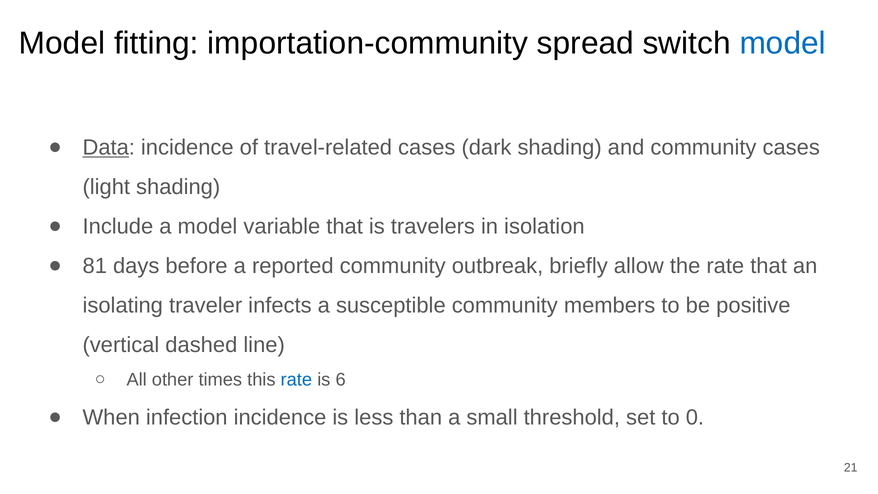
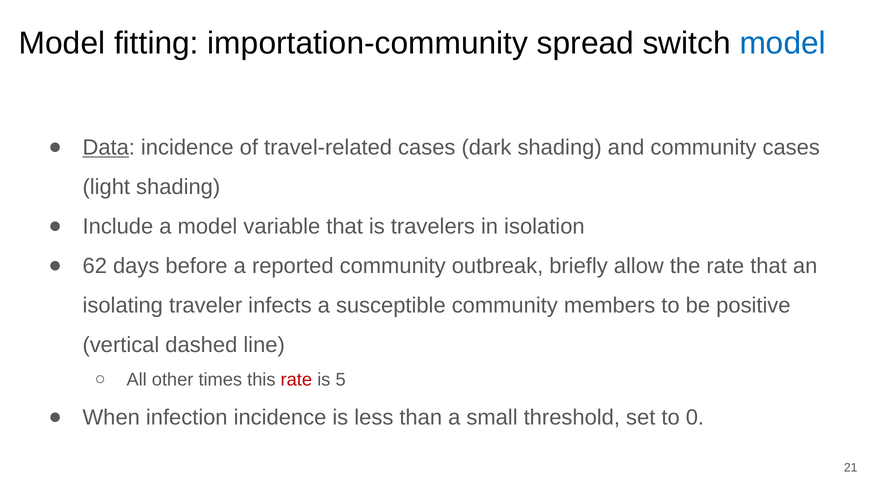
81: 81 -> 62 (95, 266)
rate colour: blue -> red (296, 380)
6: 6 -> 5 (341, 380)
